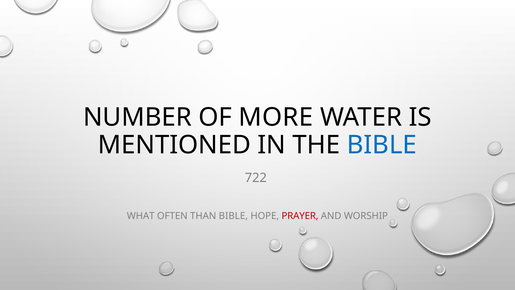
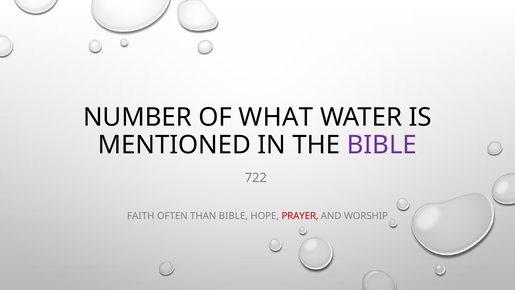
MORE: MORE -> WHAT (276, 117)
BIBLE colour: blue -> purple (382, 145)
WHAT: WHAT -> FAITH (141, 216)
